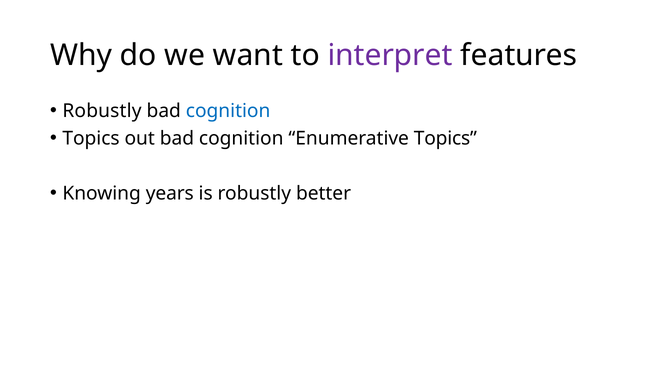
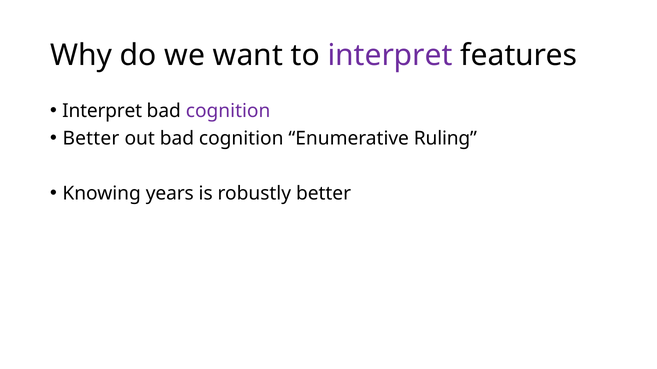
Robustly: Robustly -> Interpret (102, 111)
cognition colour: blue -> purple (228, 111)
Topics: Topics -> Better (91, 139)
Enumerative Topics: Topics -> Ruling (445, 139)
